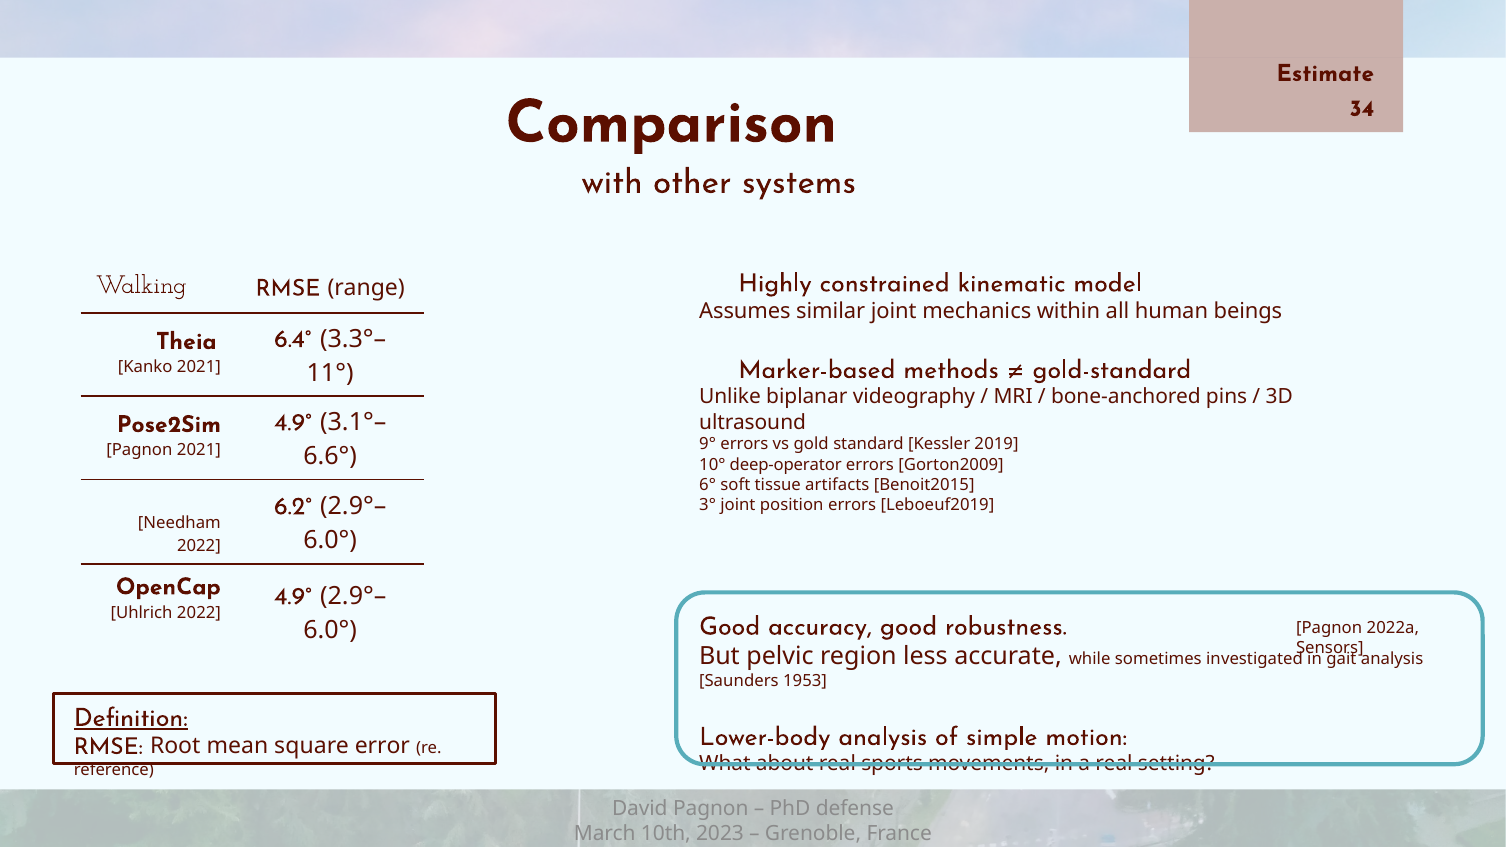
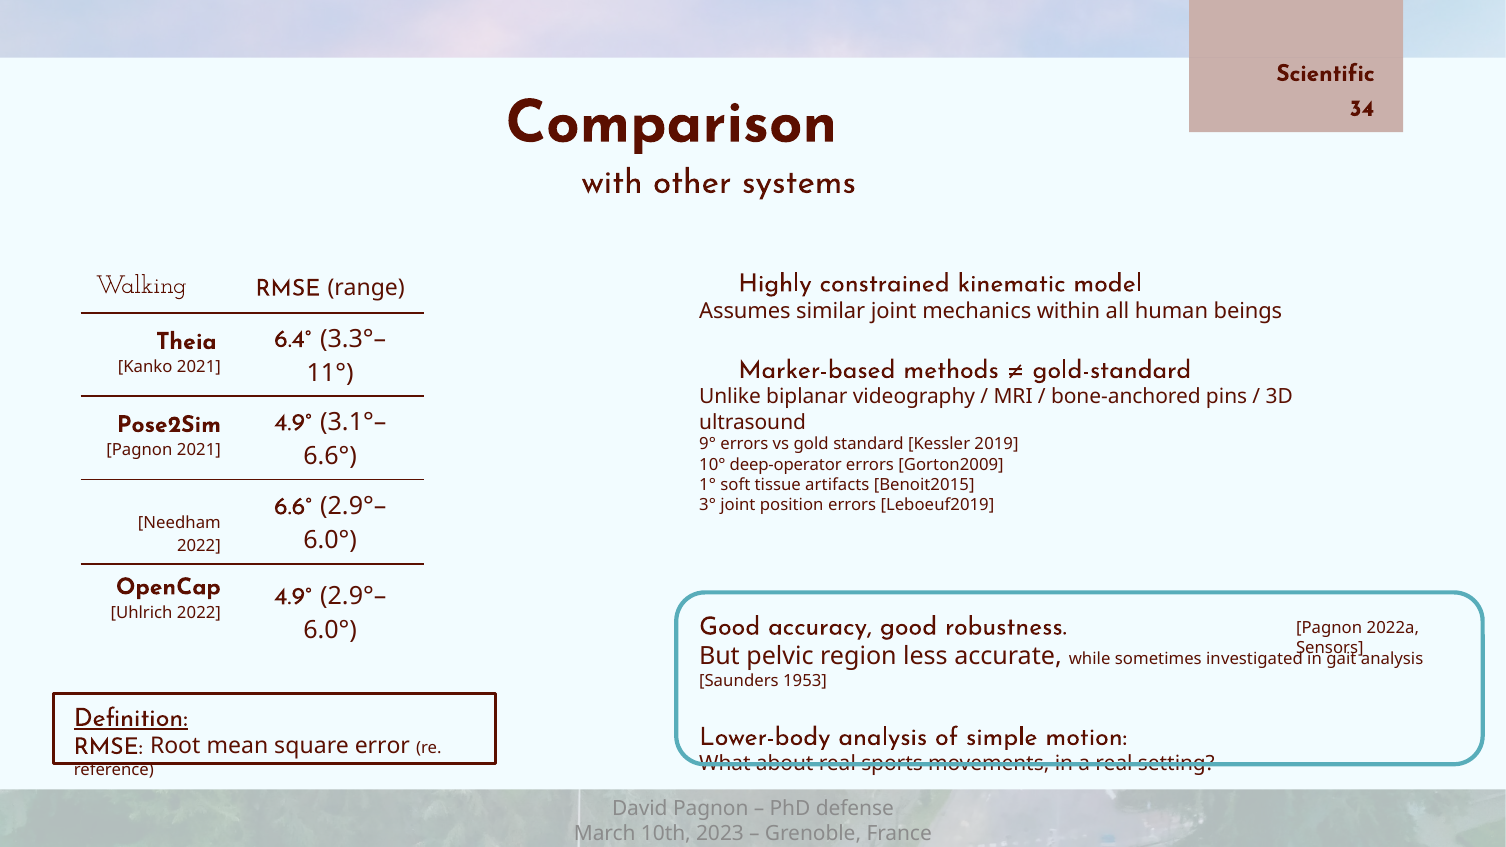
Estimate: Estimate -> Scientific (1325, 73)
6°: 6° -> 1° (708, 485)
6.2°: 6.2° -> 6.6° (293, 506)
